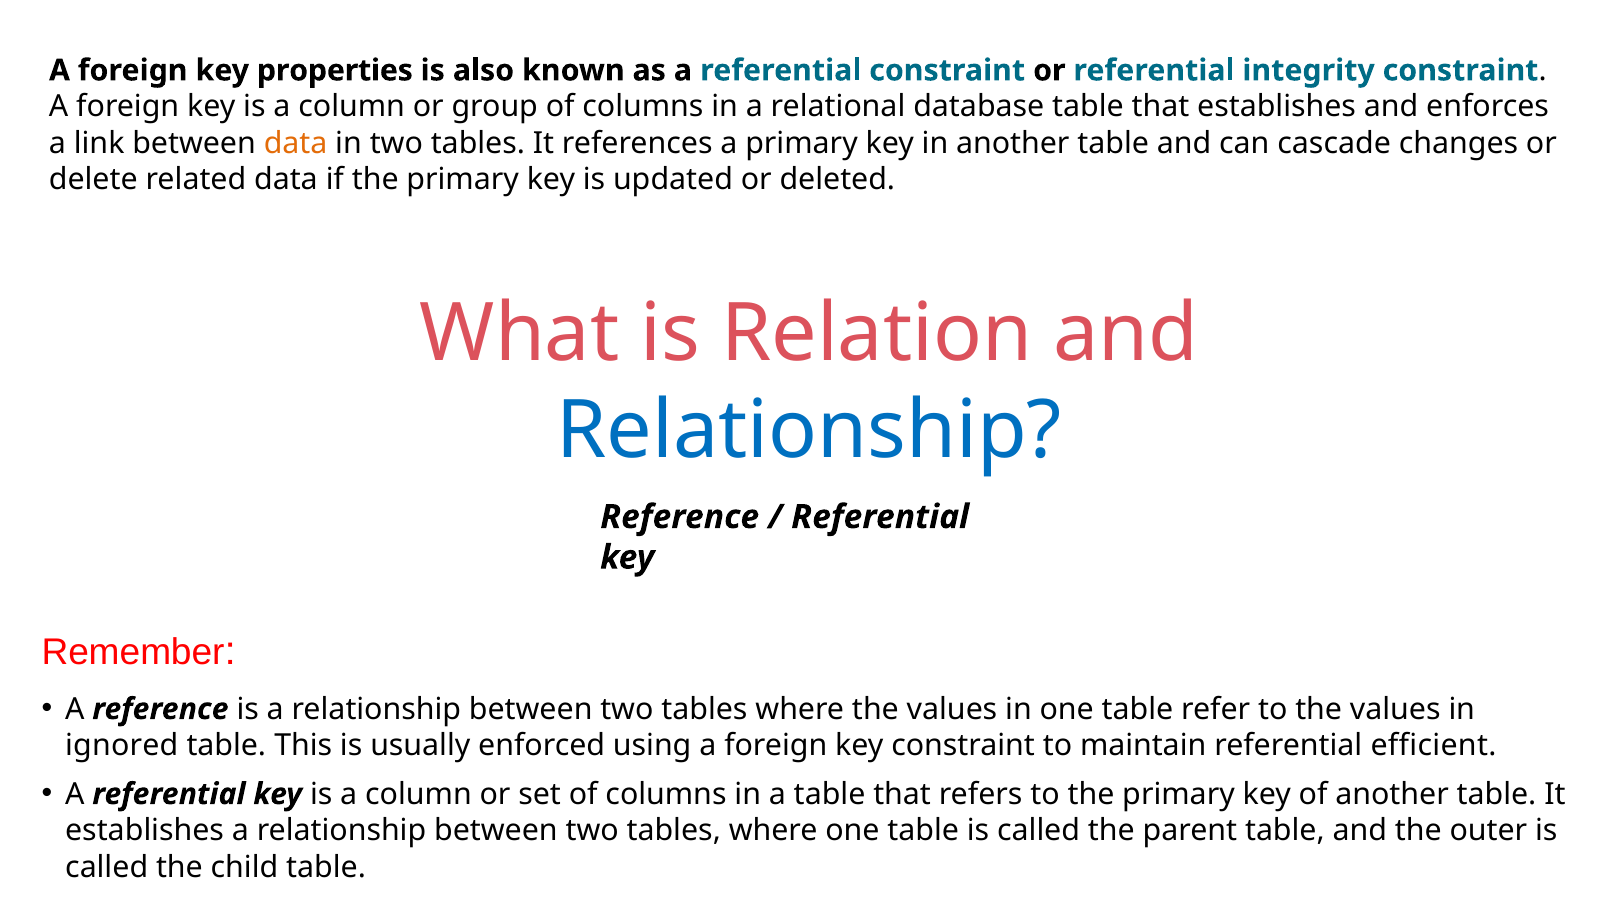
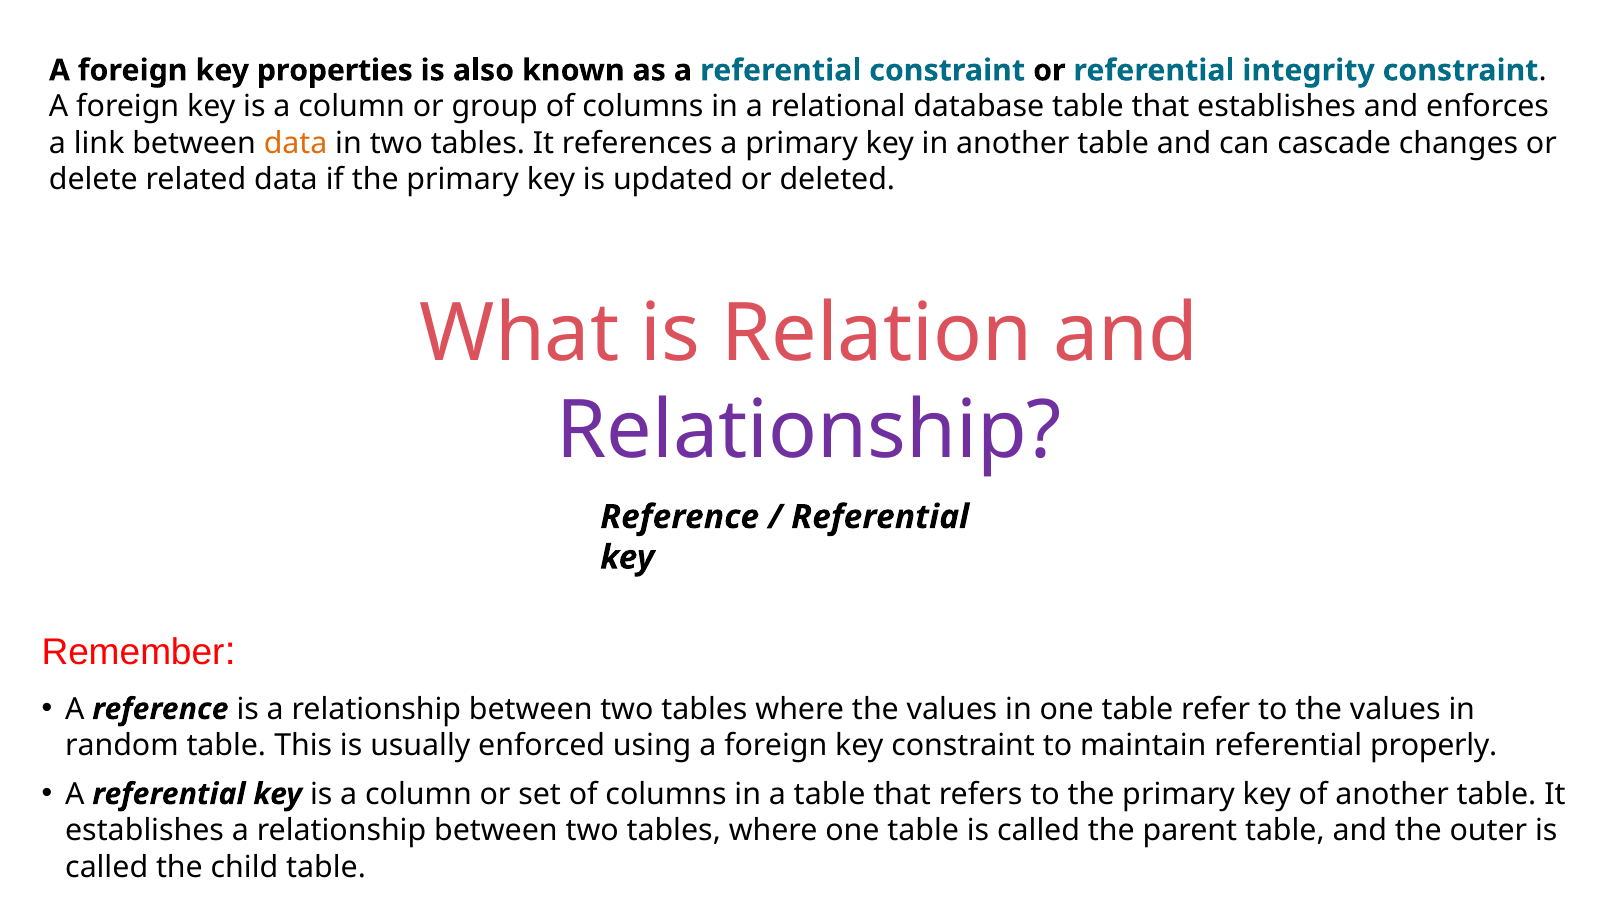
Relationship colour: blue -> purple (809, 431)
ignored: ignored -> random (122, 745)
efficient: efficient -> properly (1434, 745)
